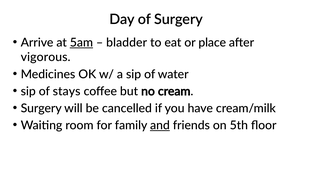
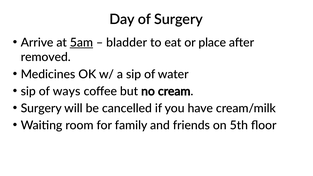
vigorous: vigorous -> removed (46, 57)
stays: stays -> ways (67, 91)
and underline: present -> none (160, 125)
